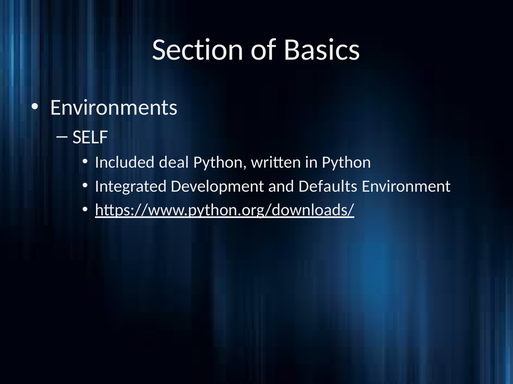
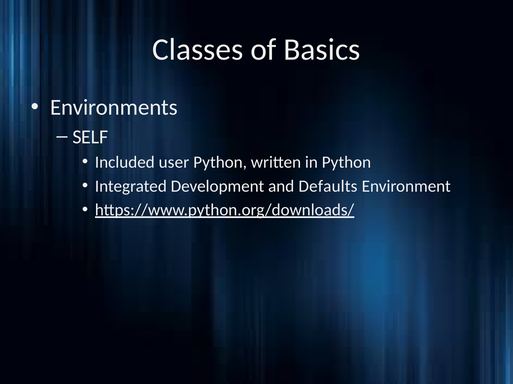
Section: Section -> Classes (198, 50)
deal: deal -> user (174, 162)
